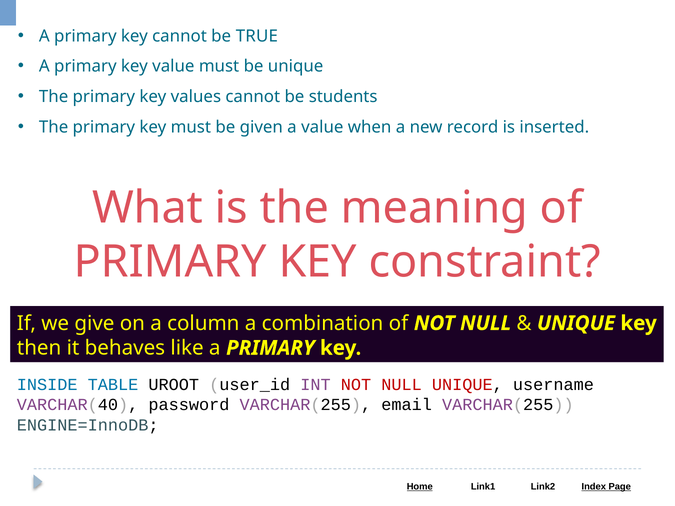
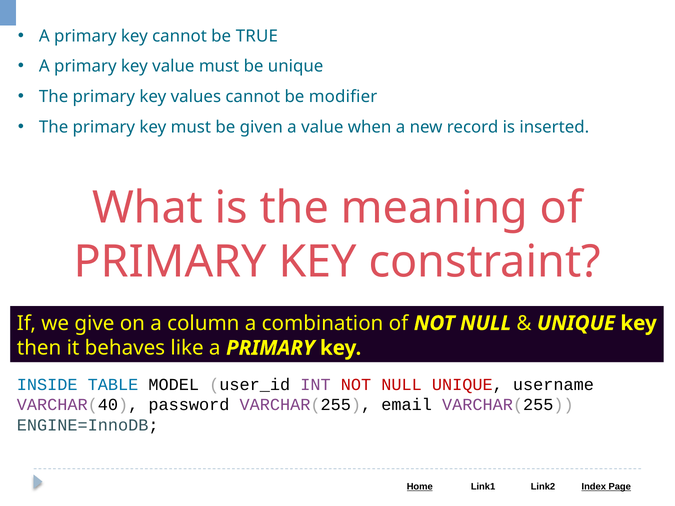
students: students -> modifier (343, 97)
UROOT: UROOT -> MODEL (174, 385)
